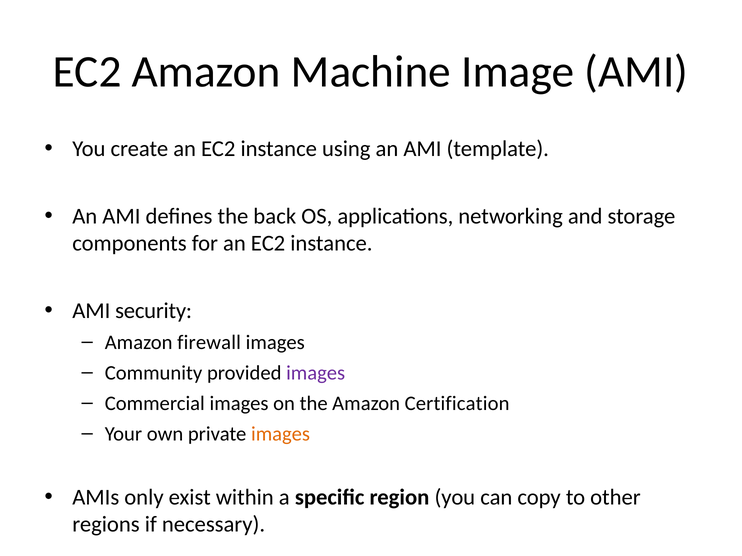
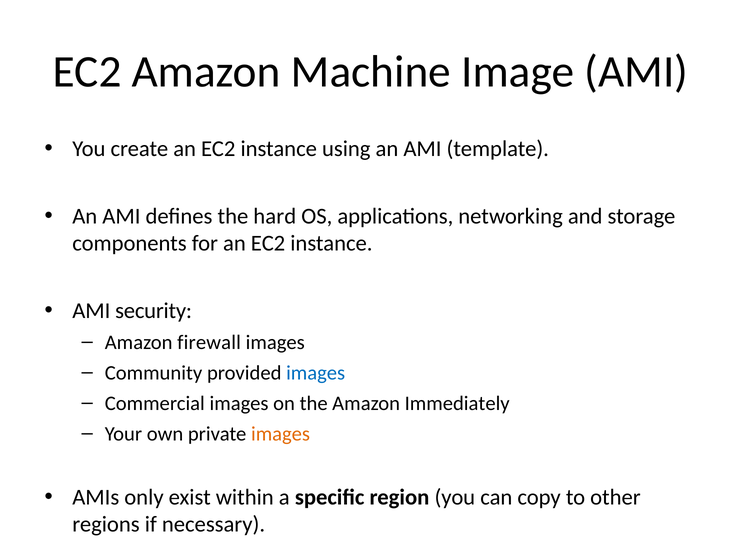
back: back -> hard (275, 216)
images colour: purple -> blue (316, 373)
Certification: Certification -> Immediately (457, 404)
